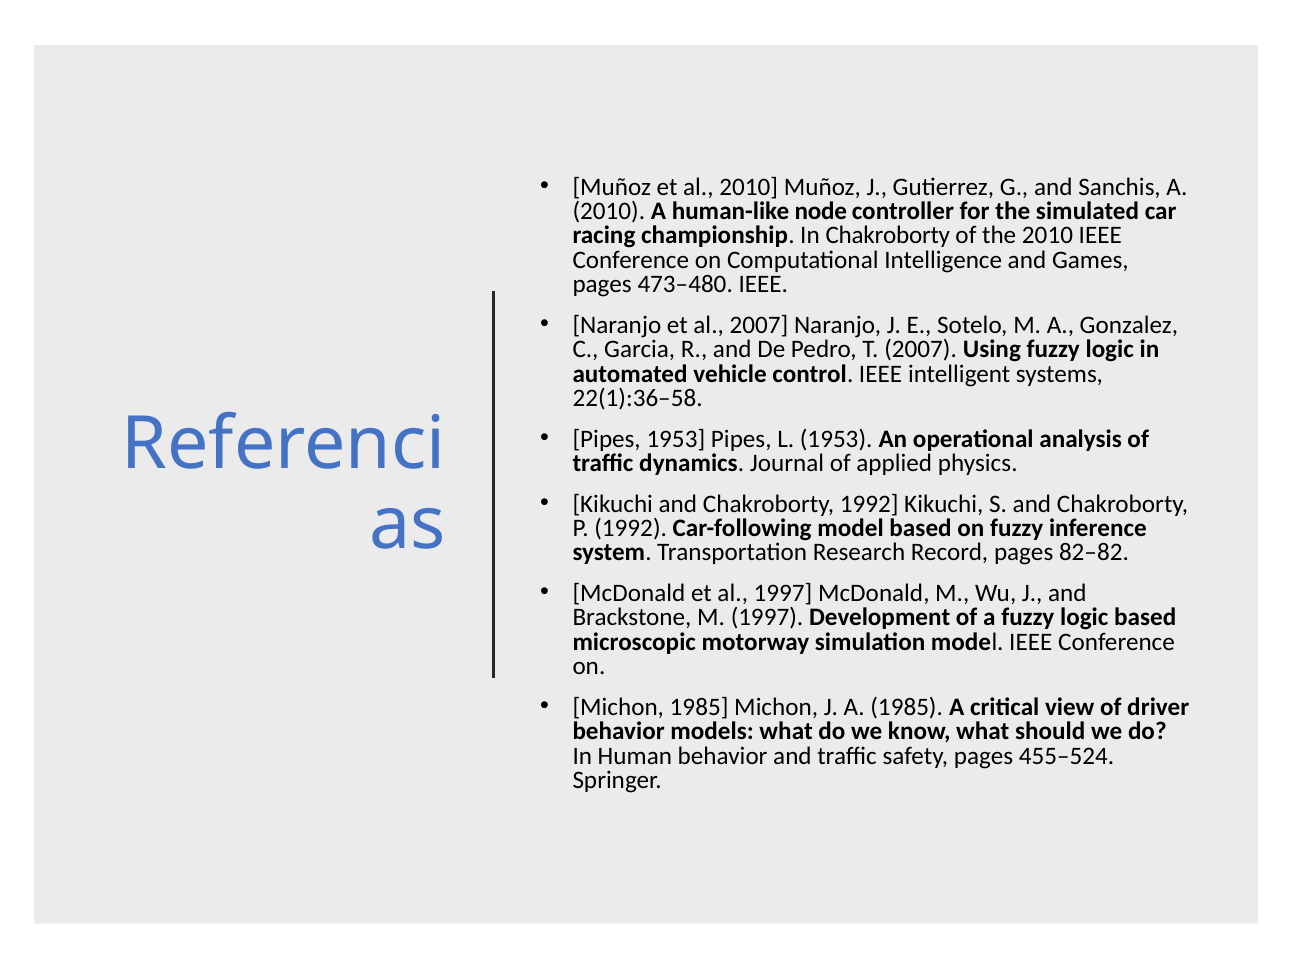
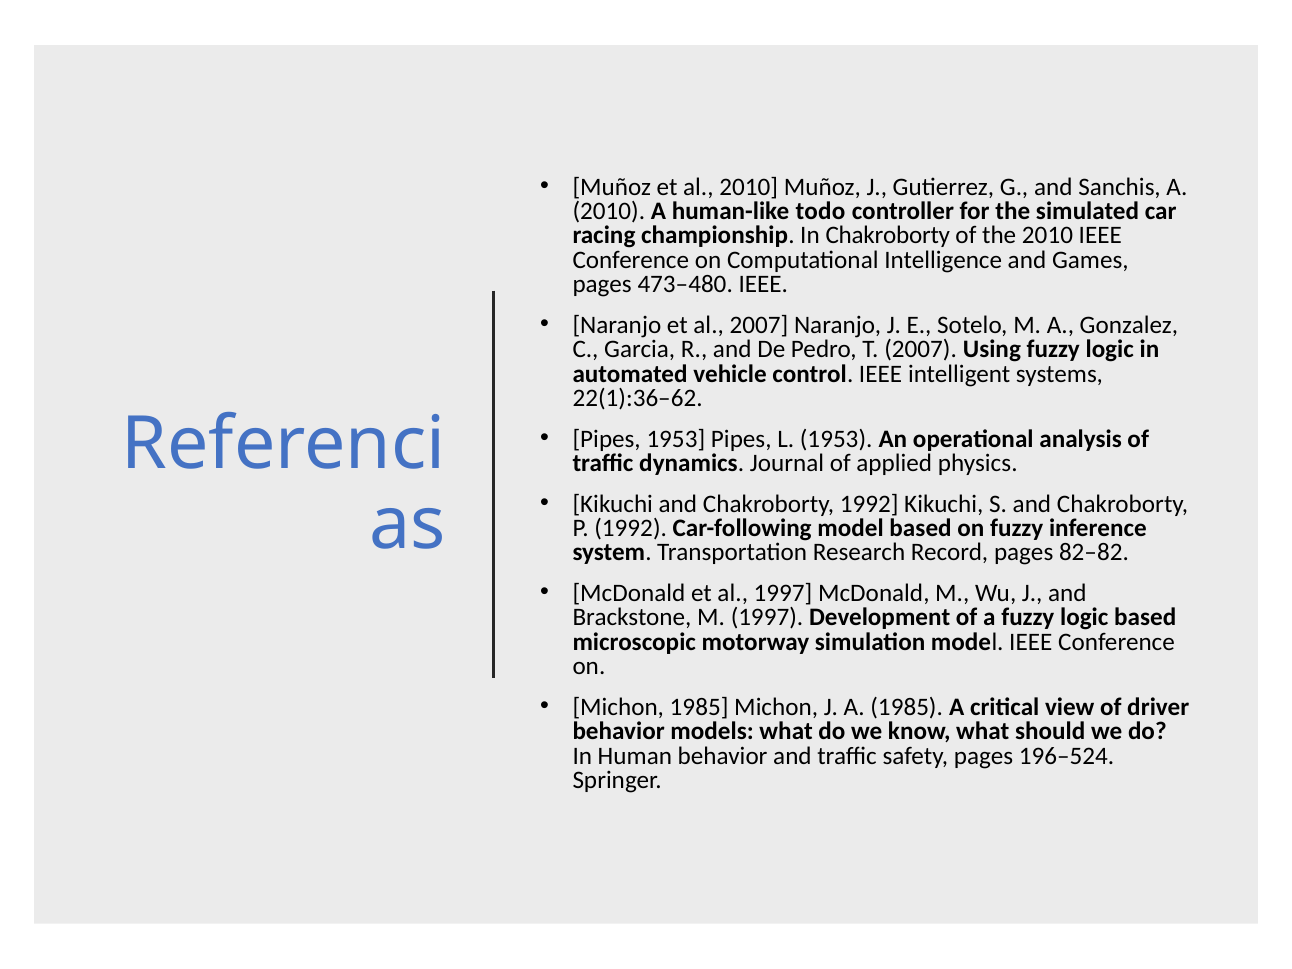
node: node -> todo (820, 211)
22(1):36–58: 22(1):36–58 -> 22(1):36–62 (638, 398)
455–524: 455–524 -> 196–524 (1067, 756)
